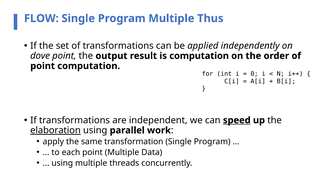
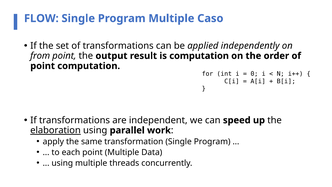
Thus: Thus -> Caso (210, 18)
dove: dove -> from (40, 56)
speed underline: present -> none (237, 120)
